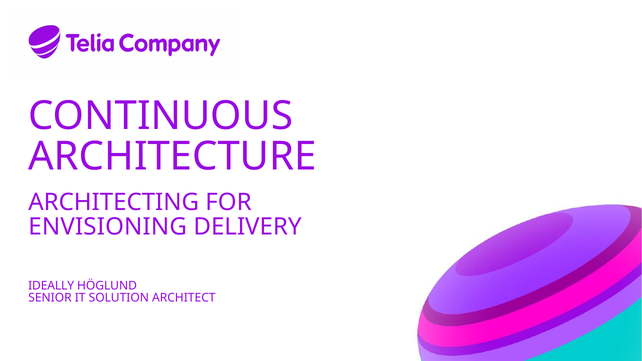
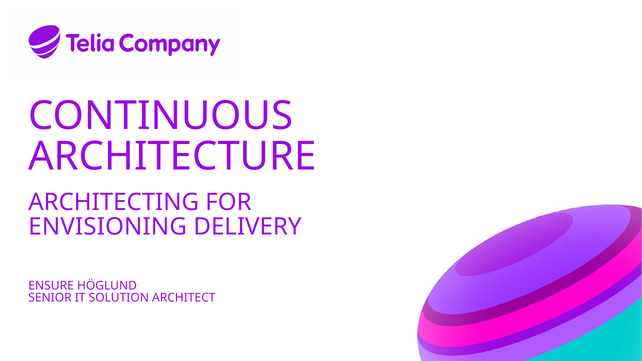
IDEALLY: IDEALLY -> ENSURE (51, 286)
